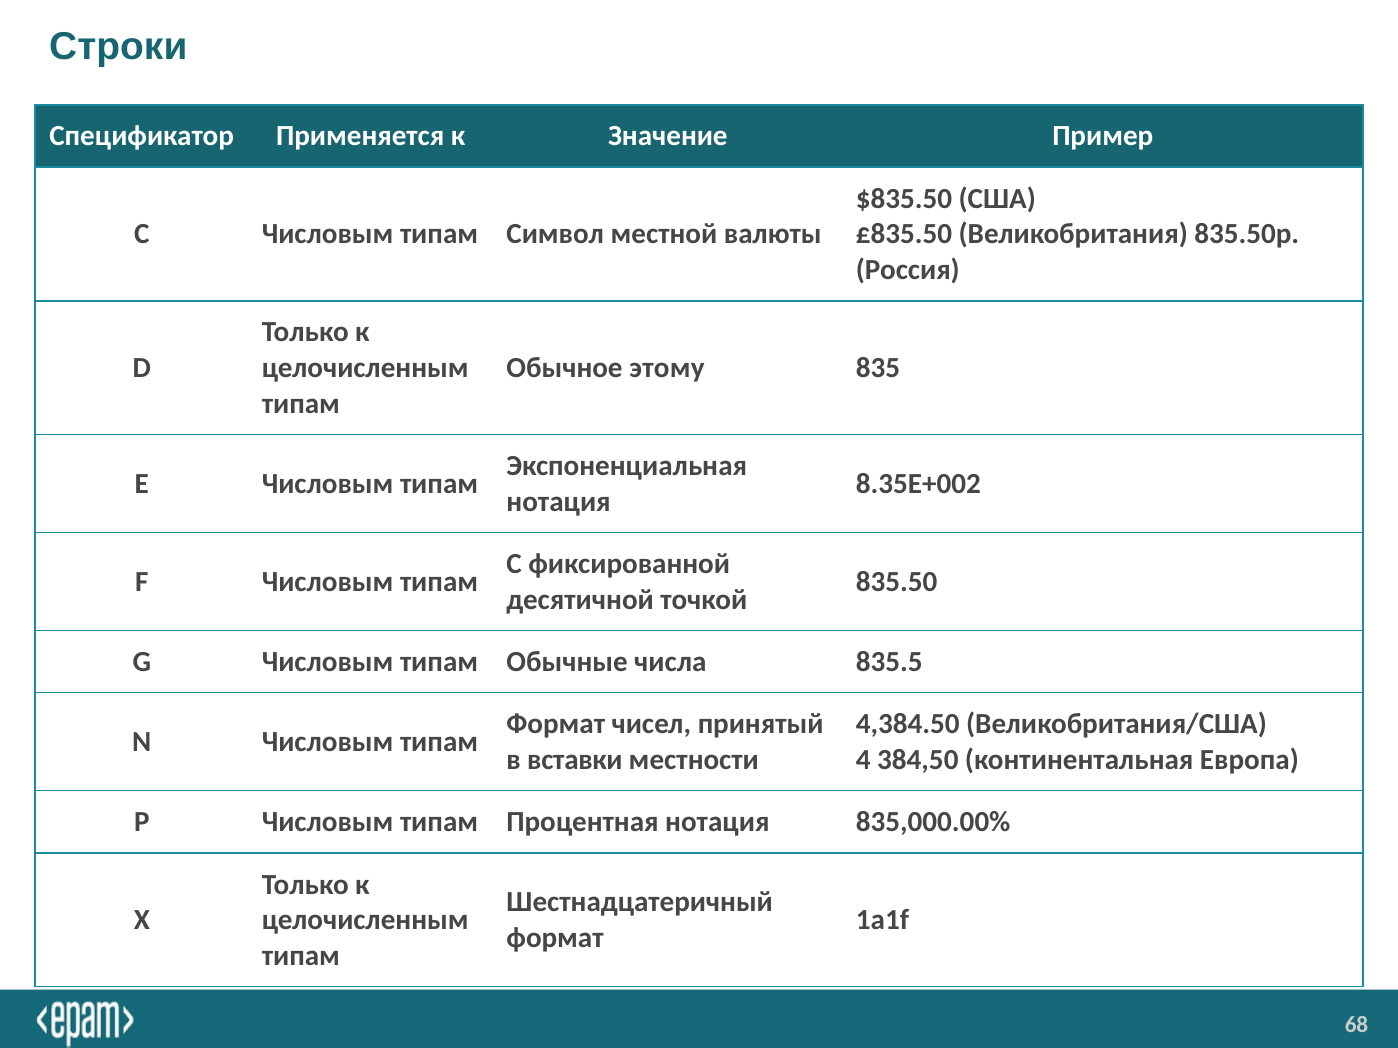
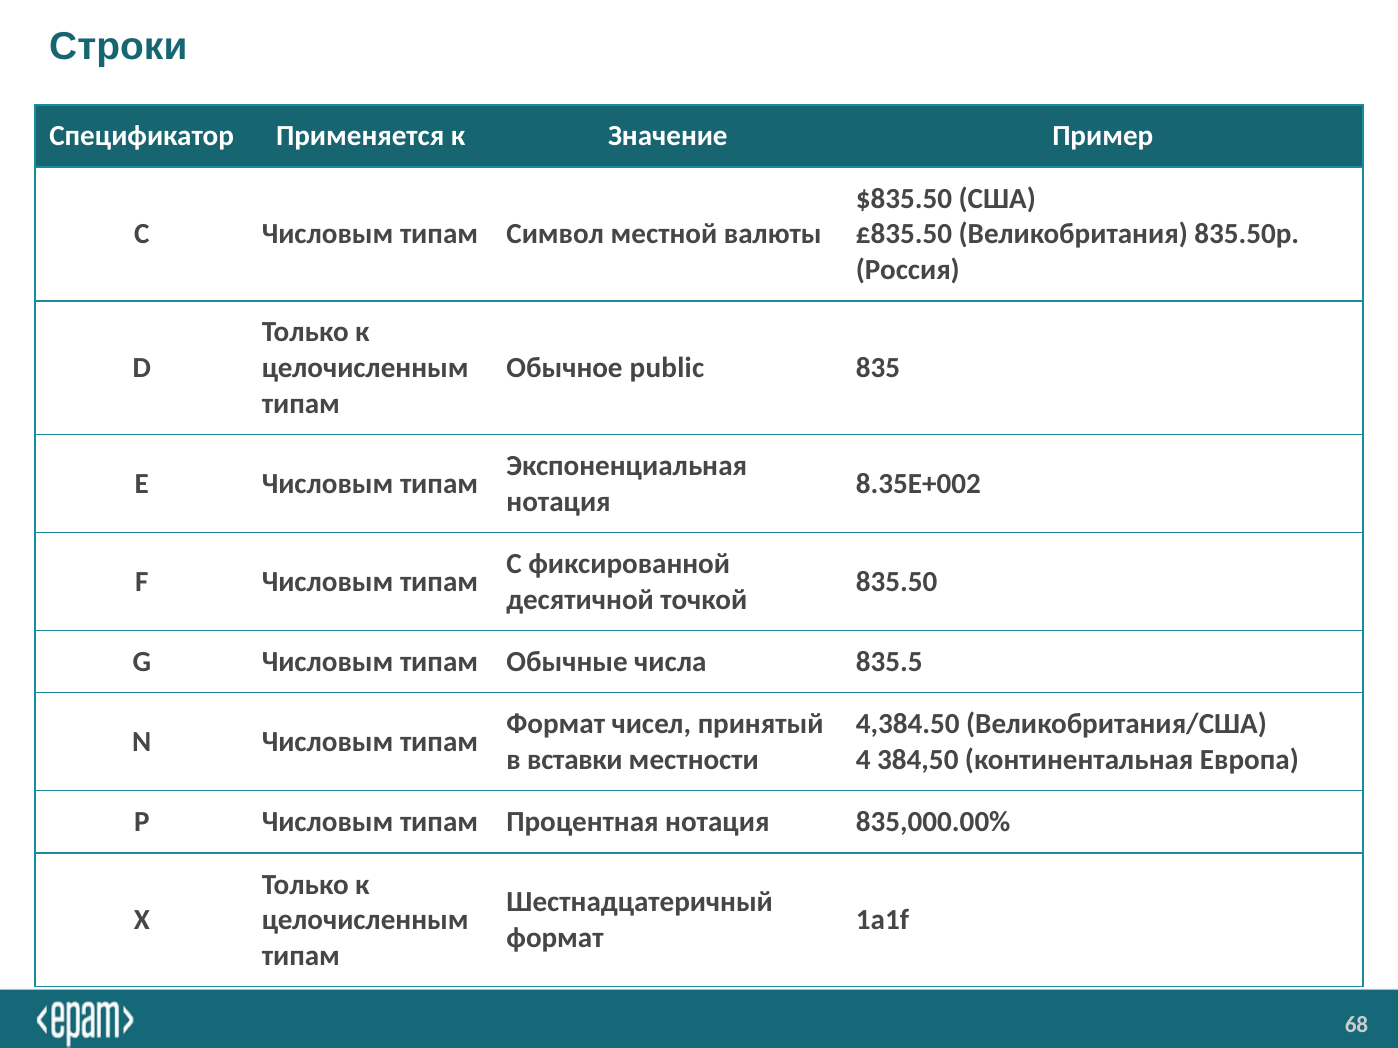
этому: этому -> public (667, 368)
